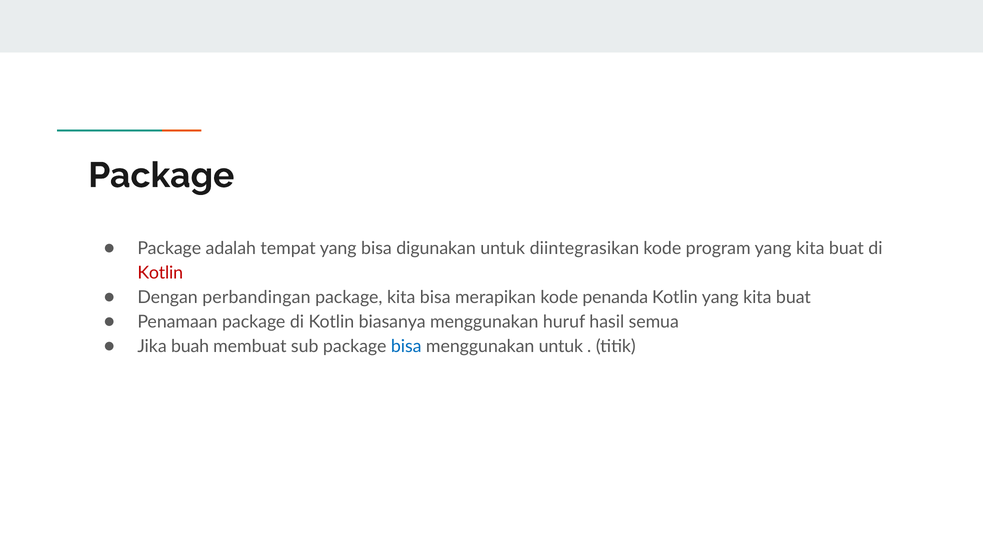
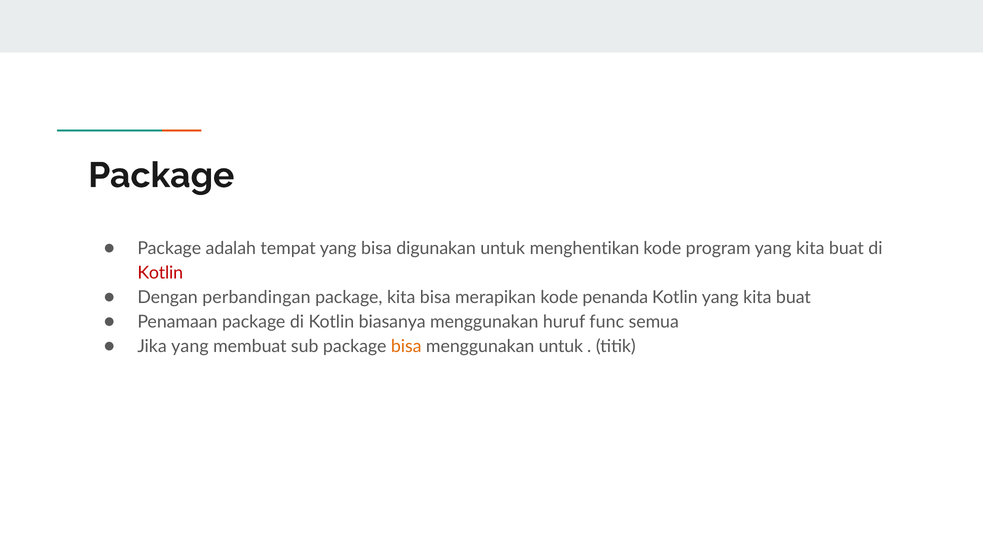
diintegrasikan: diintegrasikan -> menghentikan (585, 248)
hasil: hasil -> func (607, 322)
Jika buah: buah -> yang (190, 346)
bisa colour: blue -> orange (406, 346)
